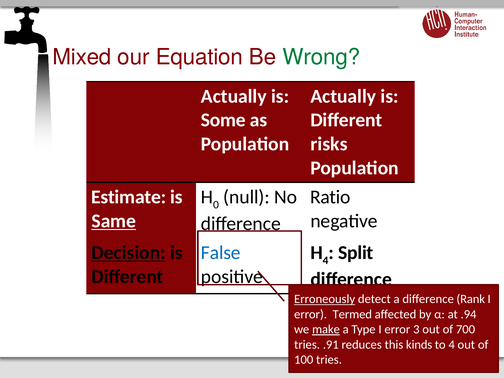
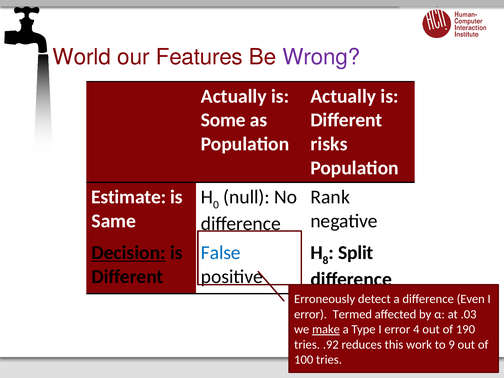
Mixed: Mixed -> World (82, 57)
Equation: Equation -> Features (199, 57)
Wrong colour: green -> purple (321, 57)
Ratio: Ratio -> Rank (330, 197)
Same underline: present -> none (114, 221)
4: 4 -> 8 (326, 260)
Erroneously underline: present -> none (325, 299)
Rank: Rank -> Even (471, 299)
.94: .94 -> .03 (469, 314)
3: 3 -> 4 (416, 329)
700: 700 -> 190 (465, 329)
.91: .91 -> .92 (331, 345)
kinds: kinds -> work (419, 345)
to 4: 4 -> 9 (452, 345)
